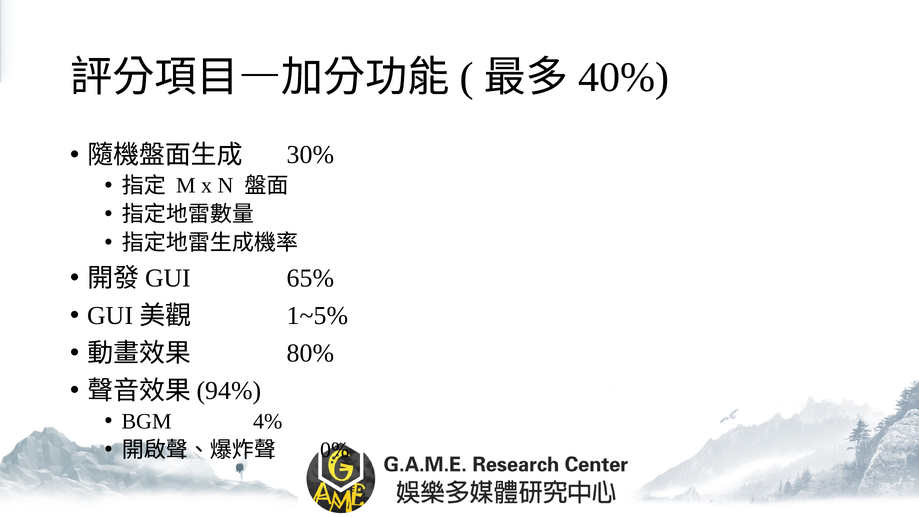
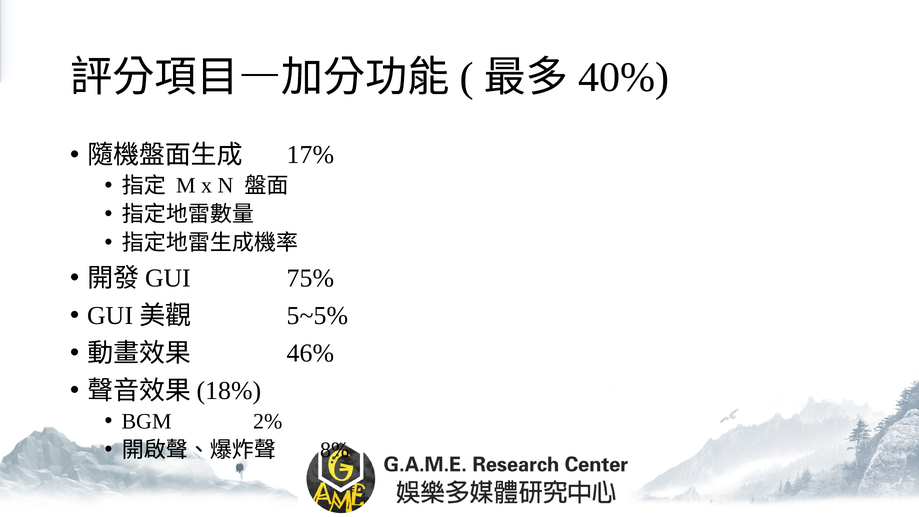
30%: 30% -> 17% (310, 155)
65%: 65% -> 75% (310, 278)
1~5%: 1~5% -> 5~5% (317, 316)
80%: 80% -> 46% (310, 353)
94%: 94% -> 18% (229, 391)
4%: 4% -> 2% (268, 421)
0%: 0% -> 8% (335, 450)
